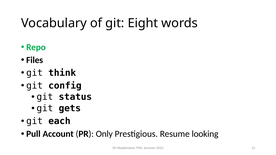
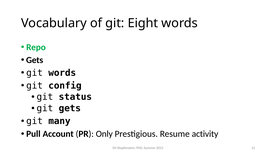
Files: Files -> Gets (35, 60)
git think: think -> words (62, 73)
each: each -> many (59, 121)
looking: looking -> activity (205, 134)
